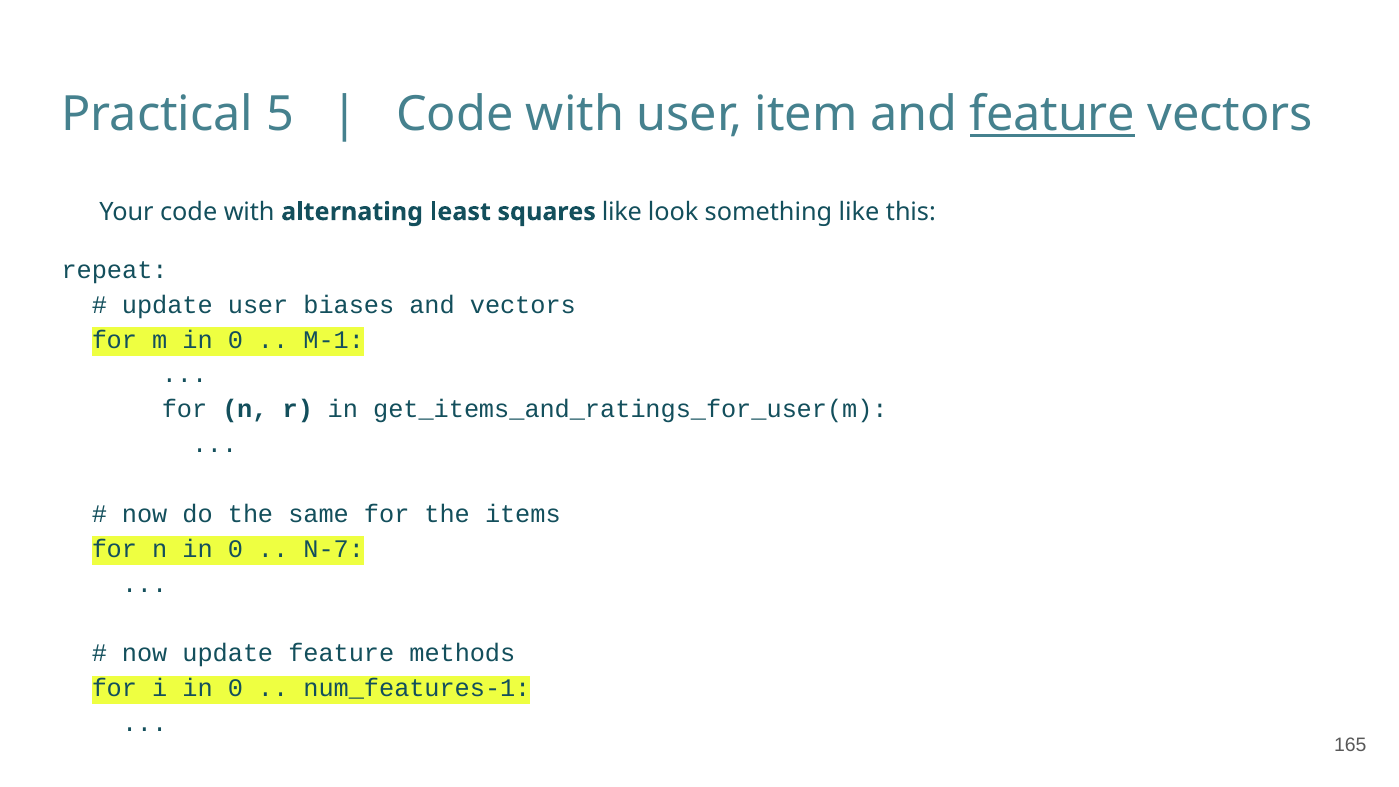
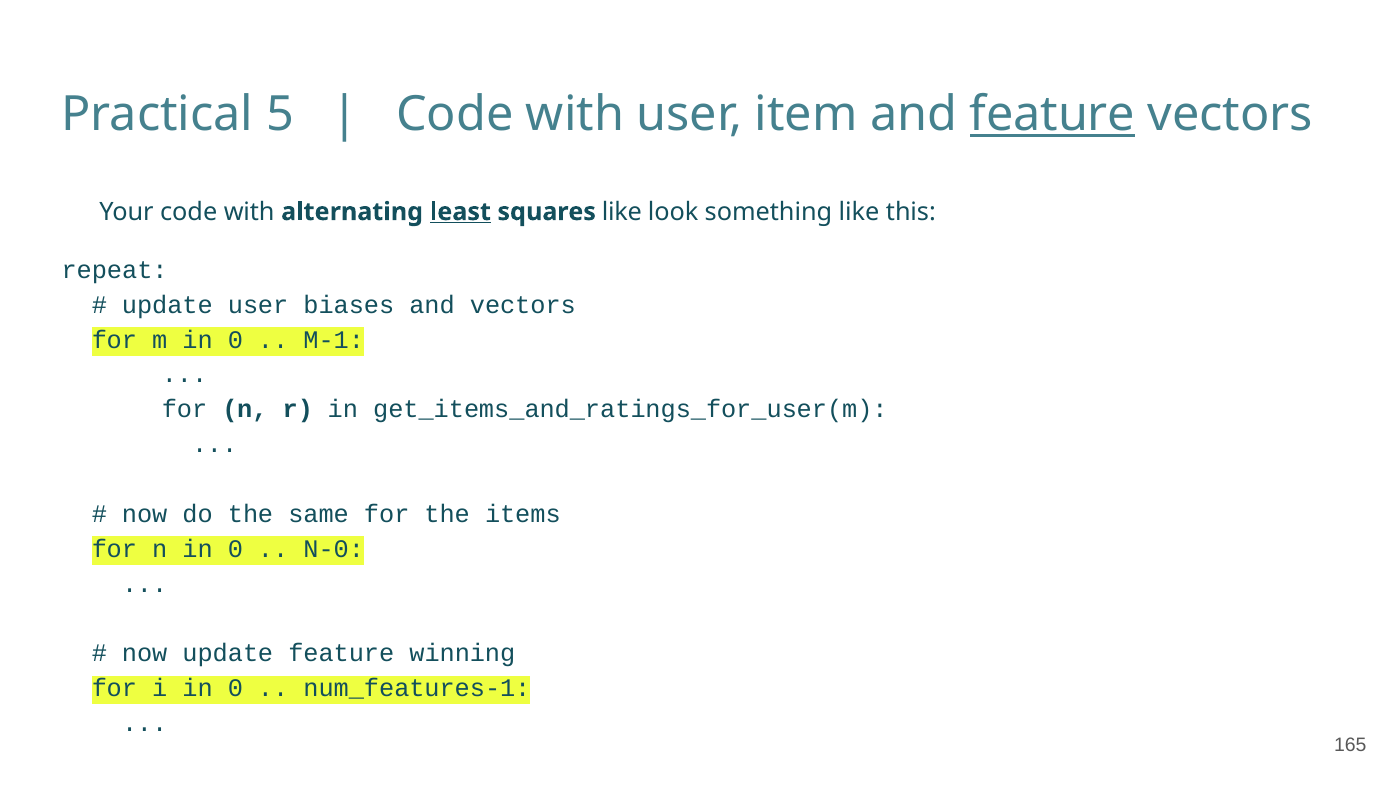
least underline: none -> present (460, 212)
N-7: N-7 -> N-0 (334, 549)
methods: methods -> winning (462, 653)
